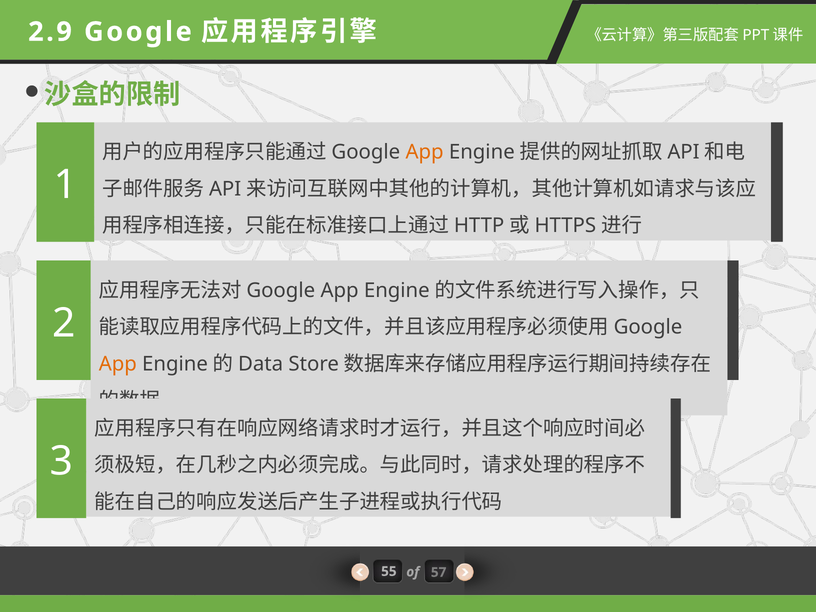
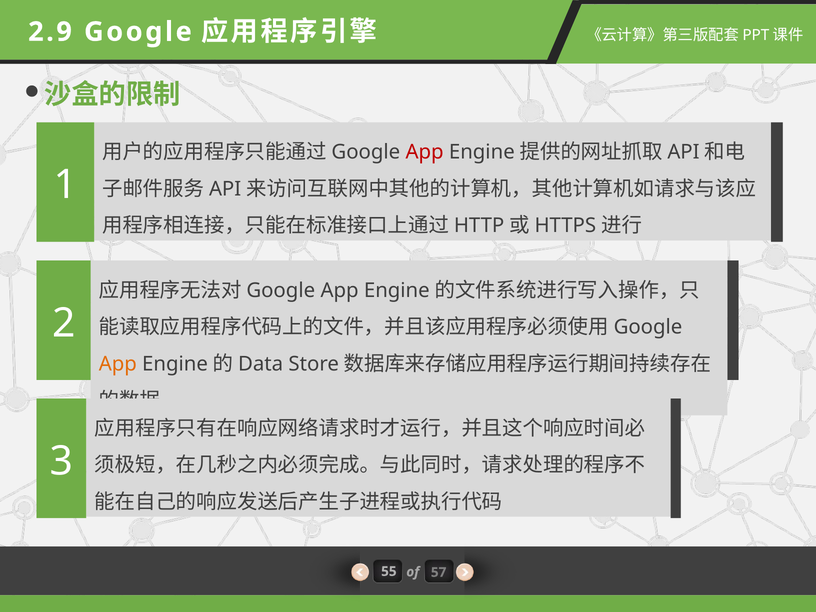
App colour: orange -> red (425, 152)
